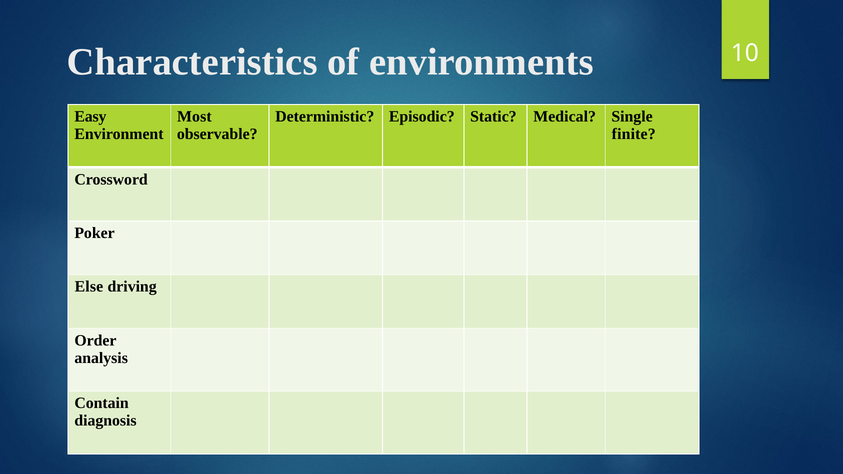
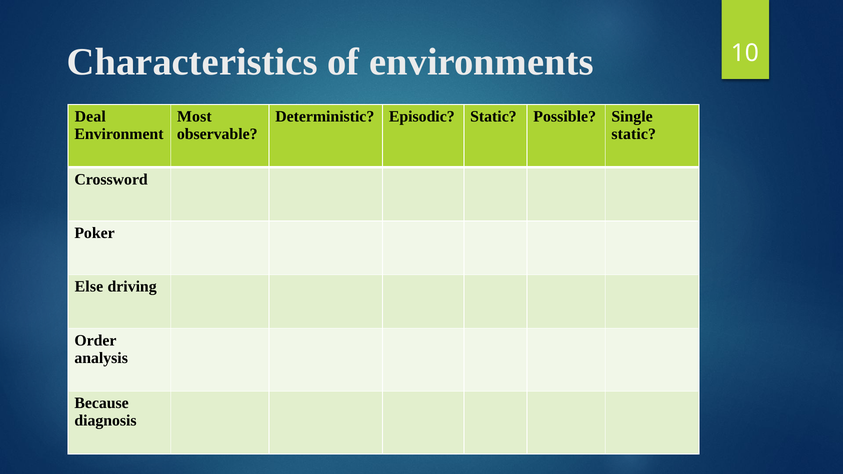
Easy: Easy -> Deal (90, 117)
Medical: Medical -> Possible (565, 117)
finite: finite -> static (634, 134)
Contain: Contain -> Because (102, 403)
